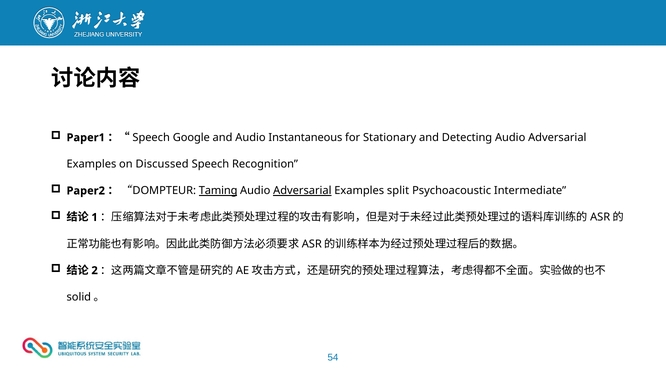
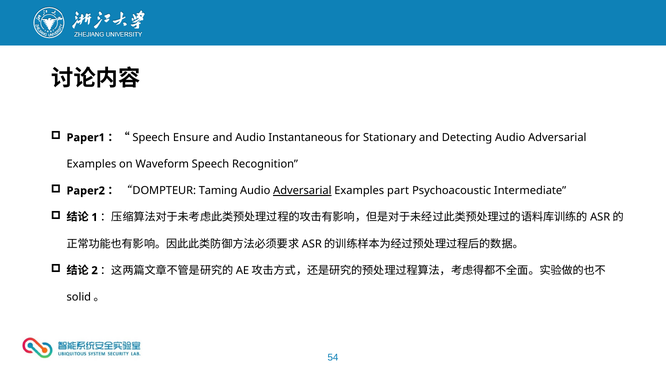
Google: Google -> Ensure (191, 138)
Discussed: Discussed -> Waveform (162, 164)
Taming underline: present -> none (218, 191)
split: split -> part (398, 191)
